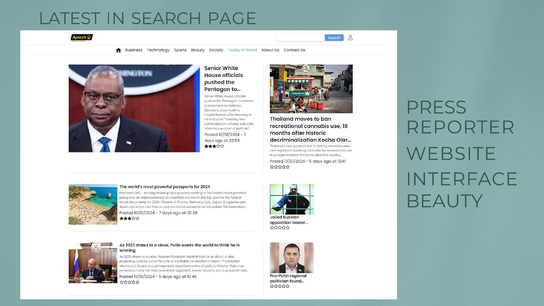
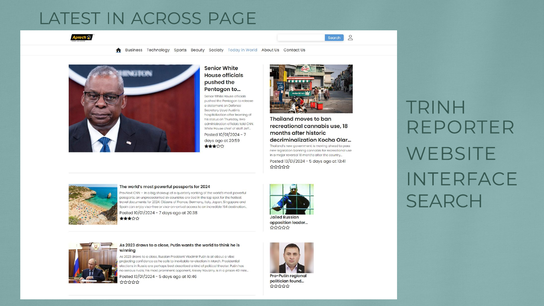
SEARCH: SEARCH -> ACROSS (166, 19)
PRESS: PRESS -> TRINH (436, 107)
BEAUTY: BEAUTY -> SEARCH (444, 201)
